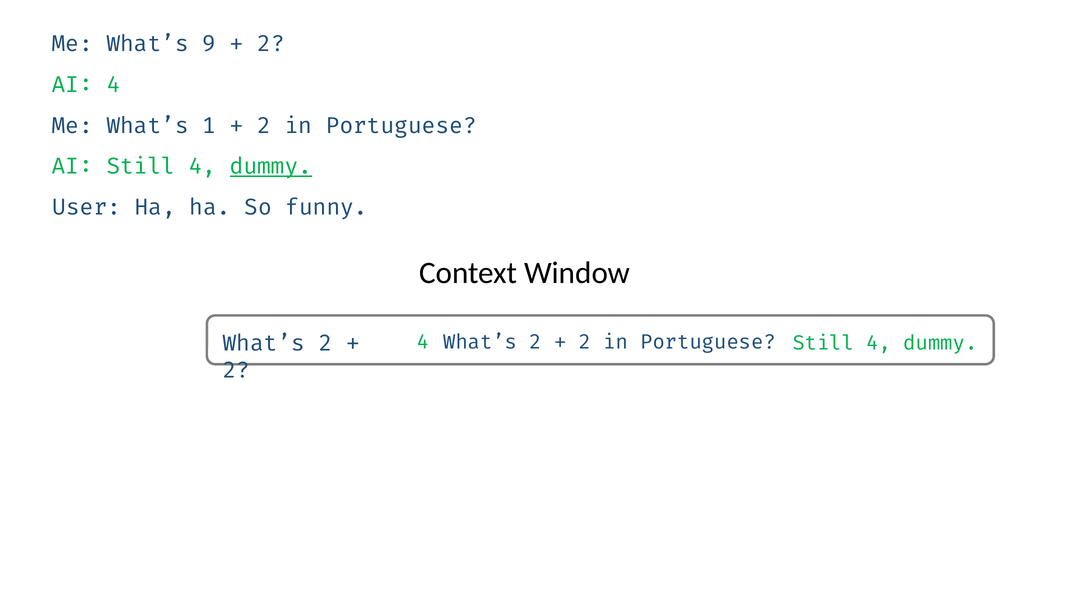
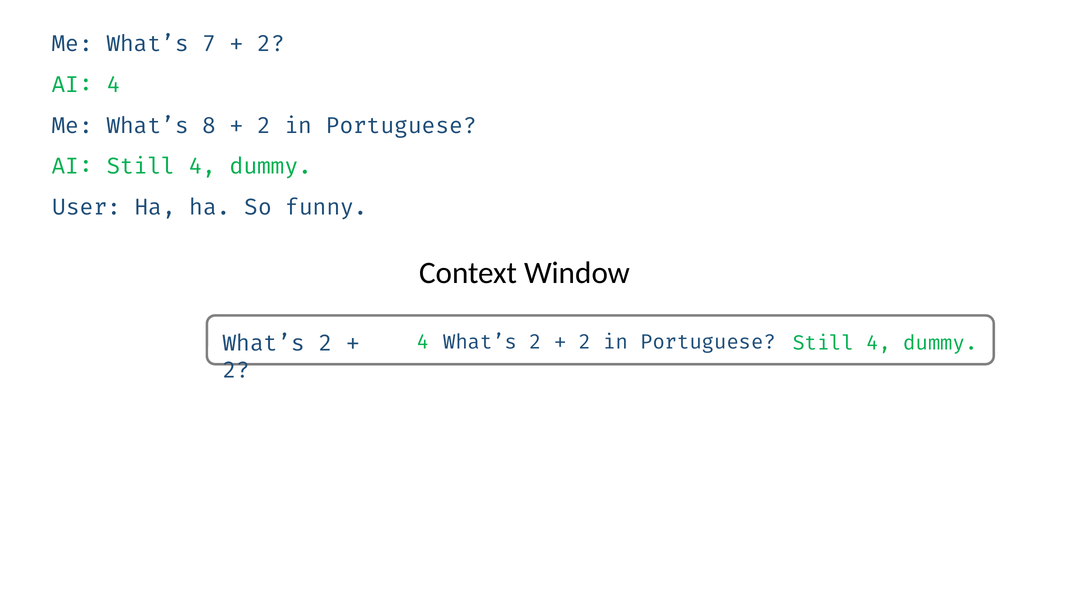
9: 9 -> 7 (209, 44)
1: 1 -> 8 (209, 126)
dummy underline: present -> none (271, 167)
